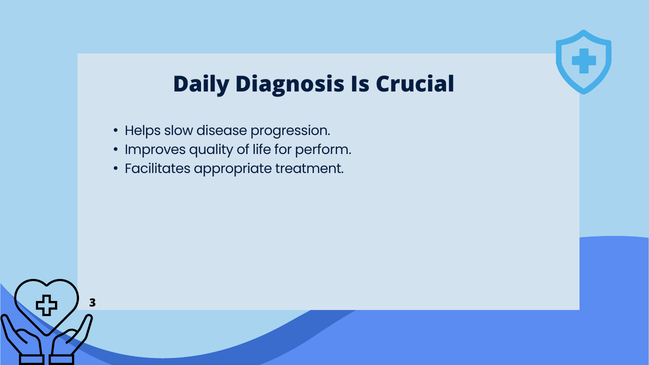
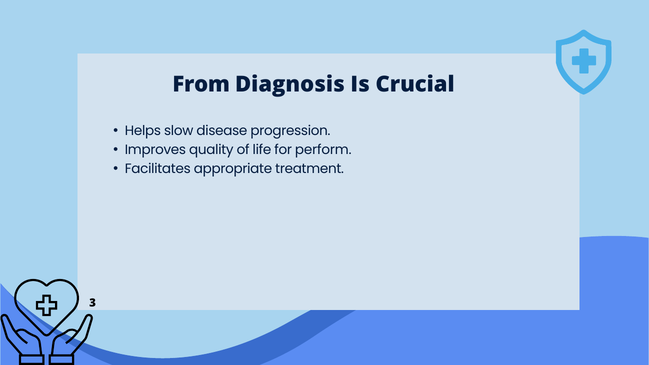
Daily: Daily -> From (201, 84)
